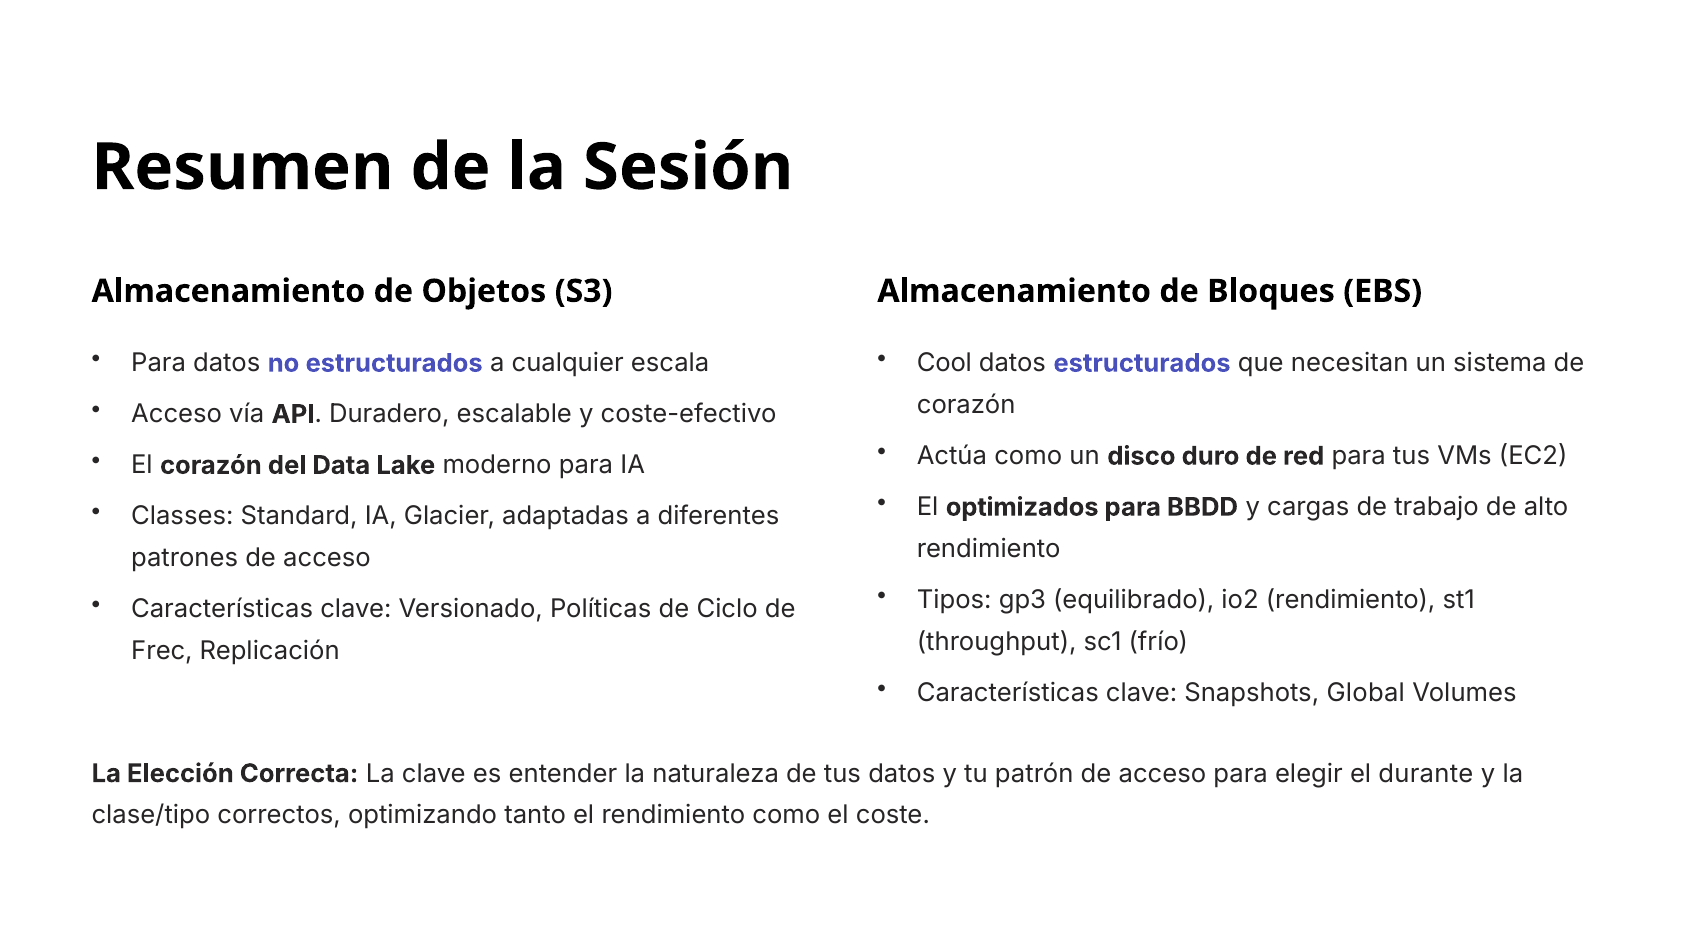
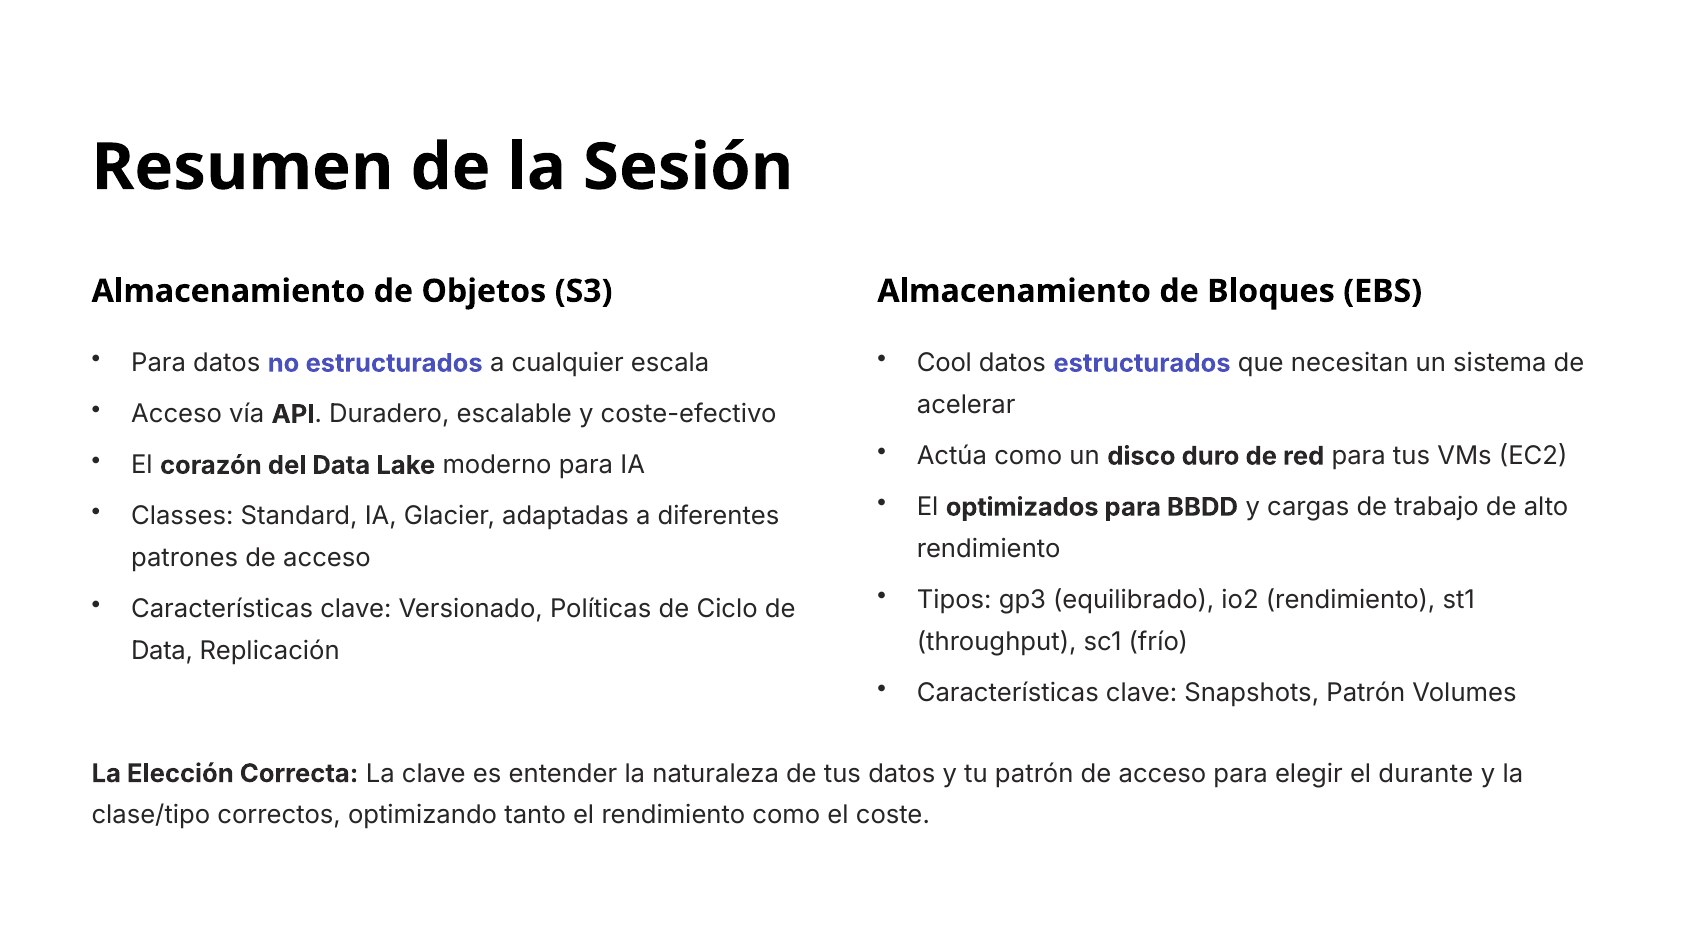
corazón: corazón -> acelerar (966, 405)
Frec: Frec -> Data (162, 651)
Snapshots Global: Global -> Patrón (1366, 693)
